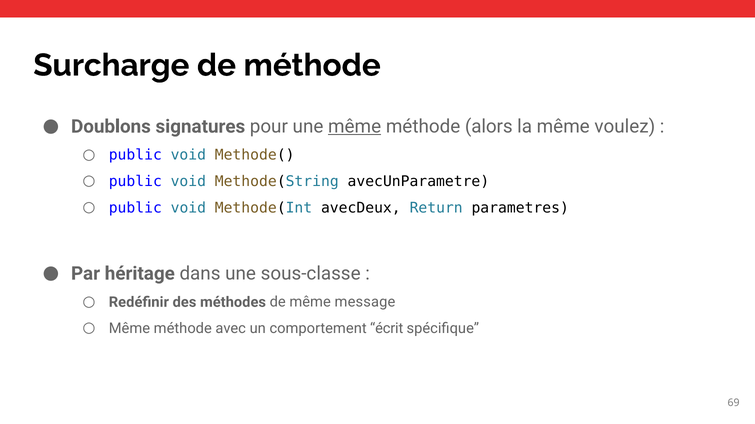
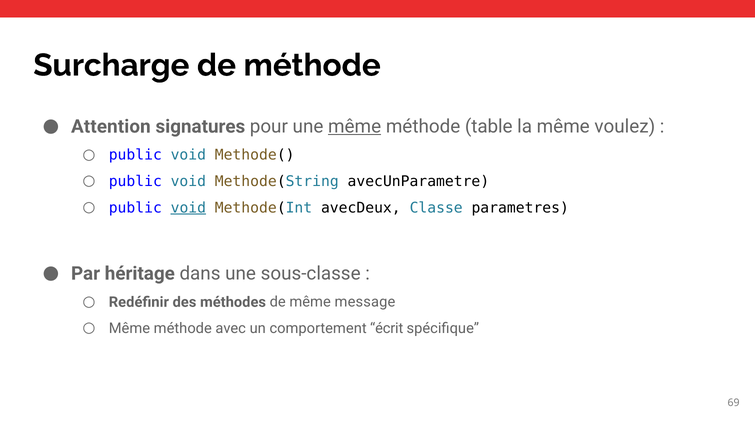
Doublons: Doublons -> Attention (111, 127)
alors: alors -> table (489, 127)
void underline: none -> present (188, 208)
Return: Return -> Classe (436, 208)
